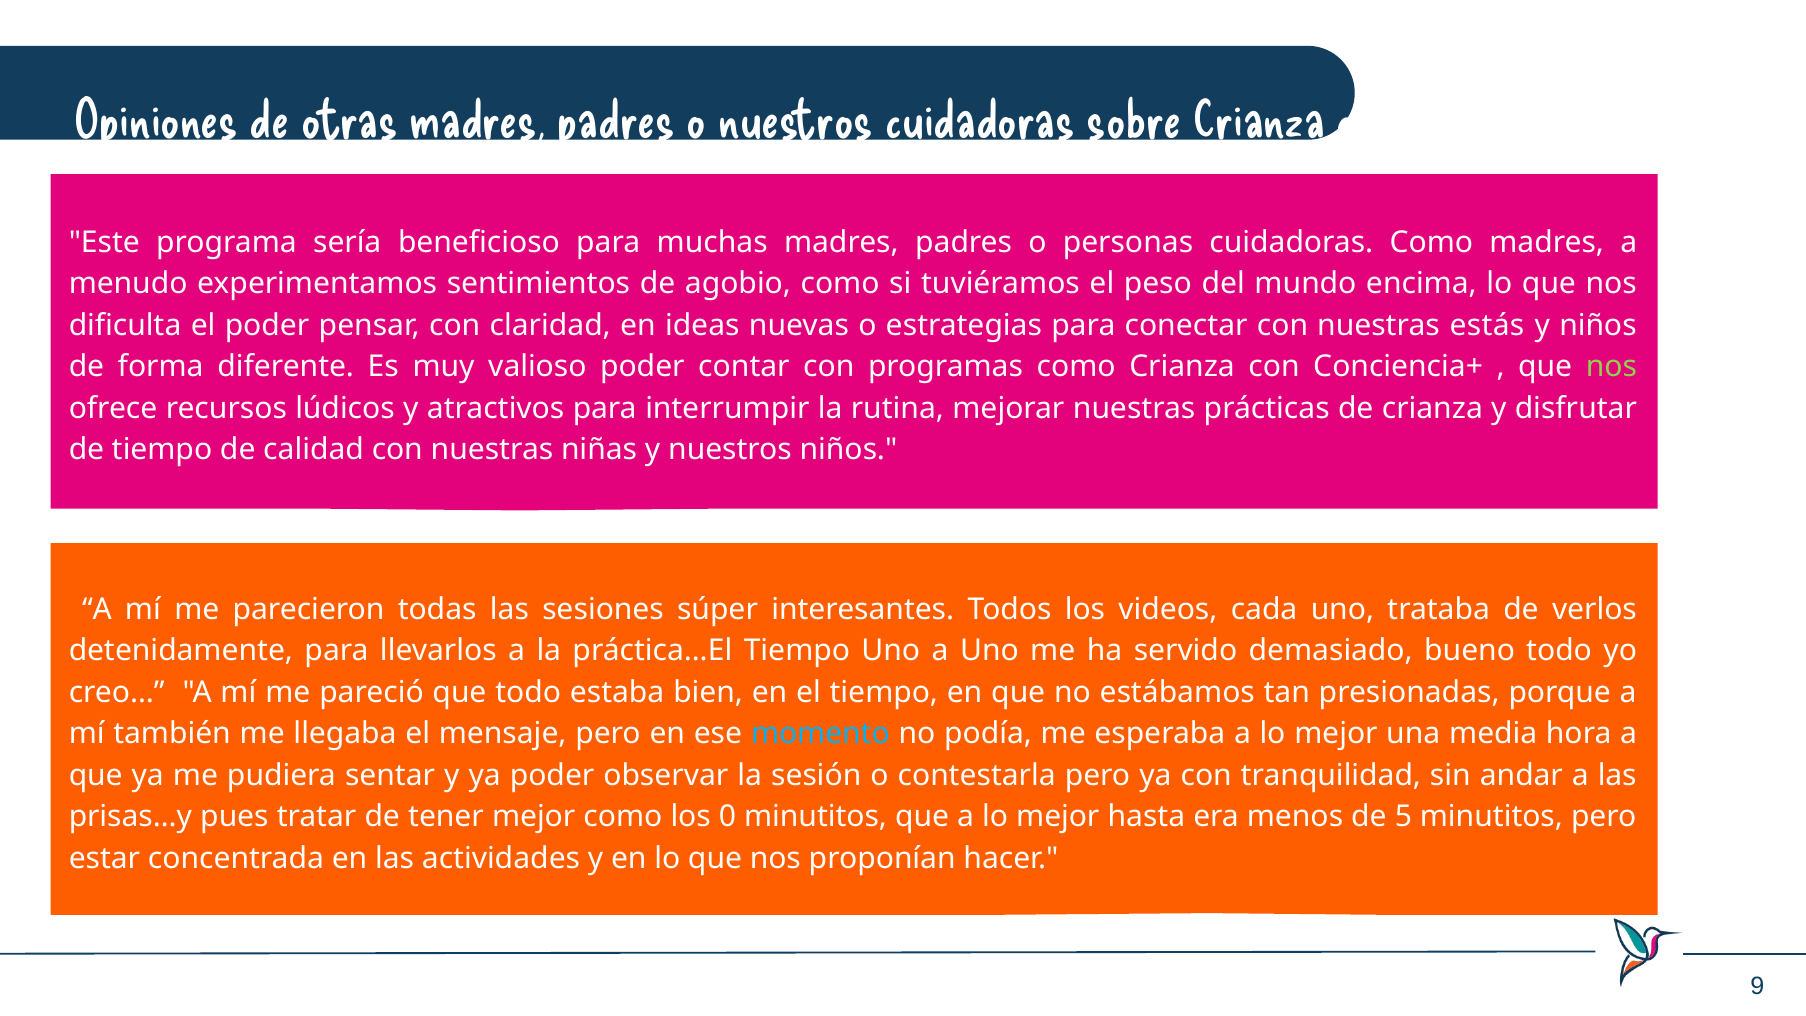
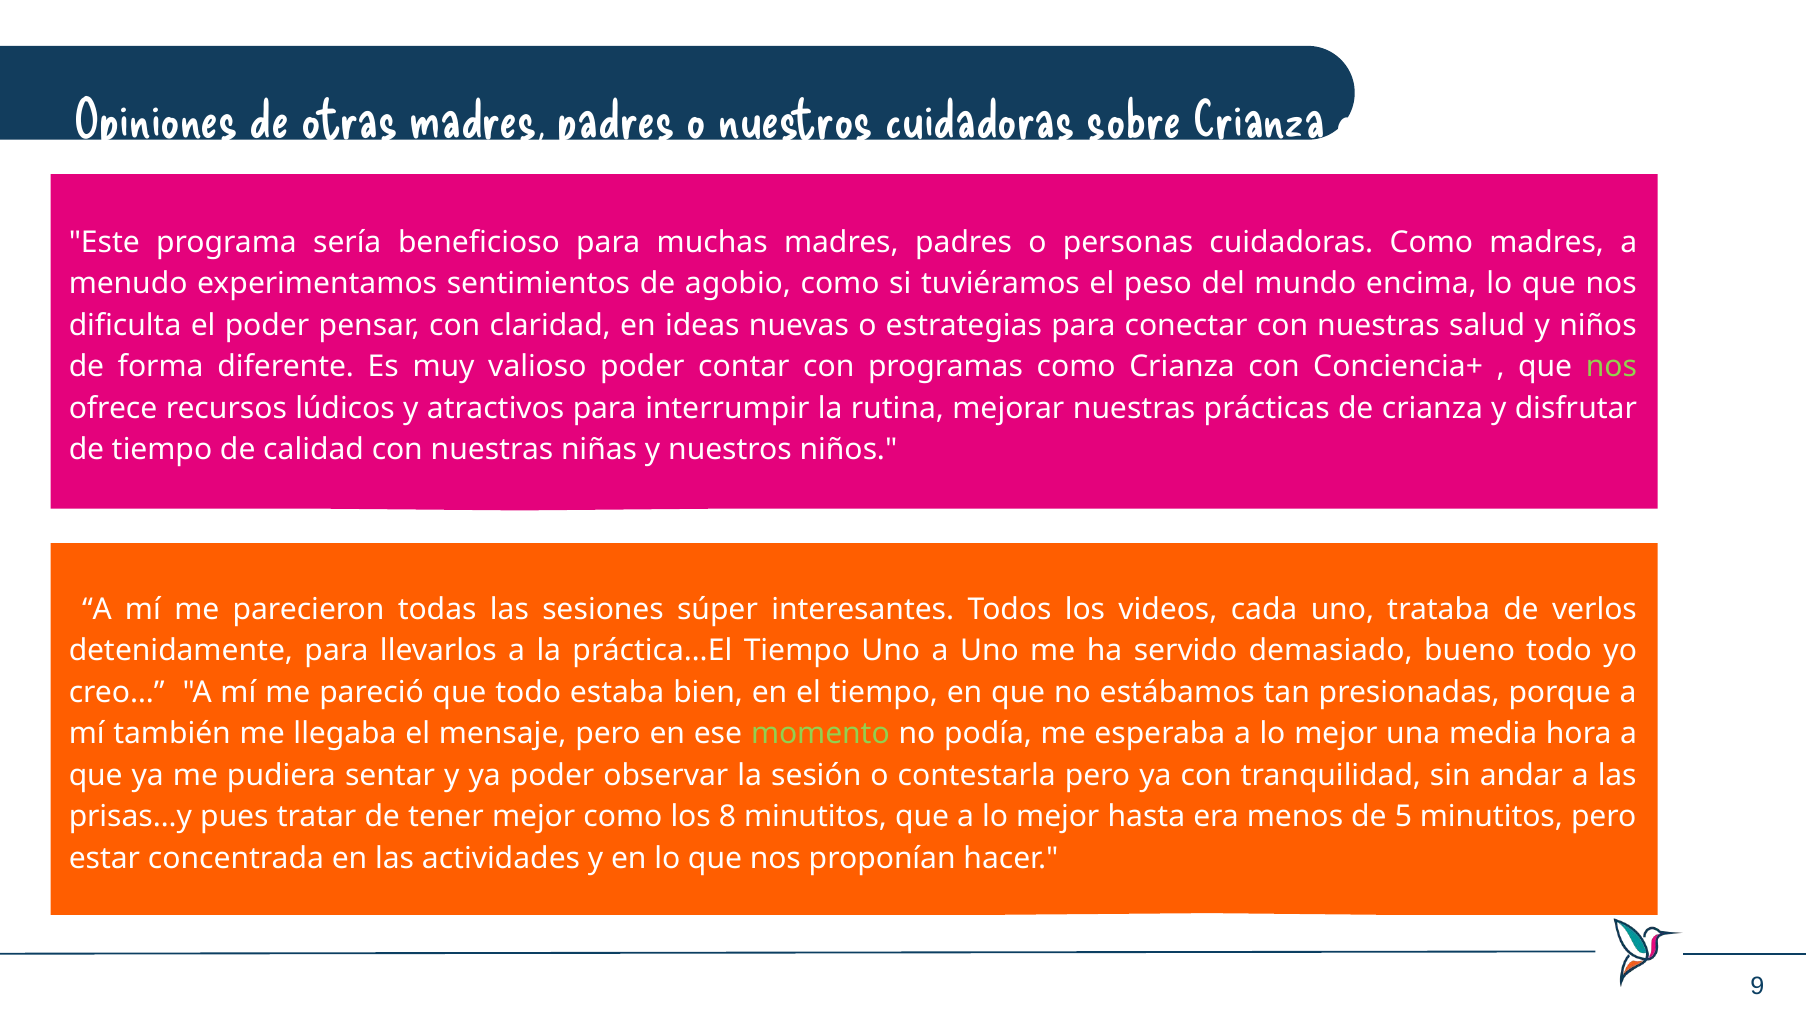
estás: estás -> salud (1487, 325)
momento colour: light blue -> light green (820, 734)
0: 0 -> 8 (727, 817)
